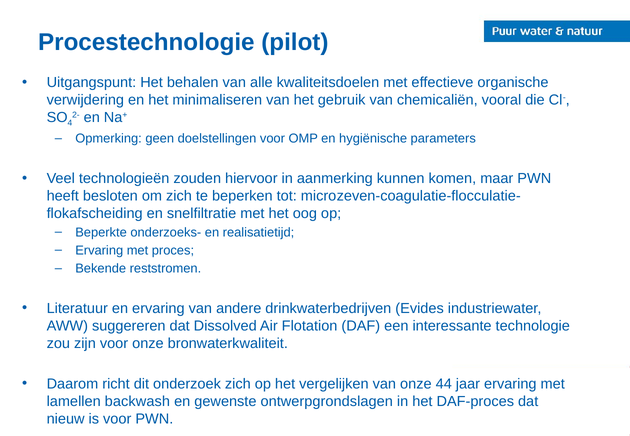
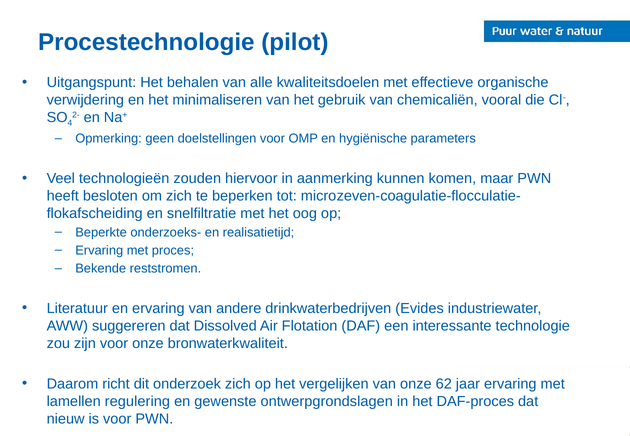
44: 44 -> 62 (444, 384)
backwash: backwash -> regulering (137, 401)
